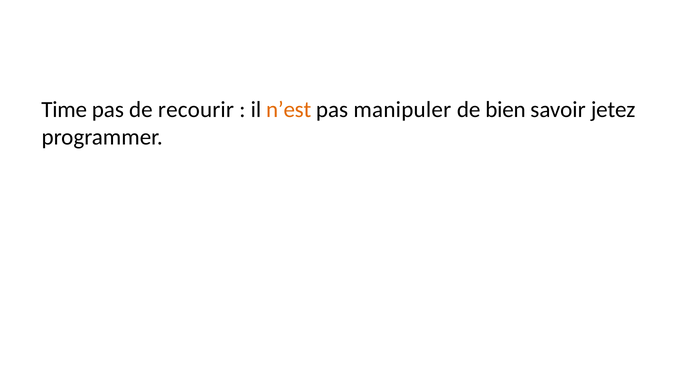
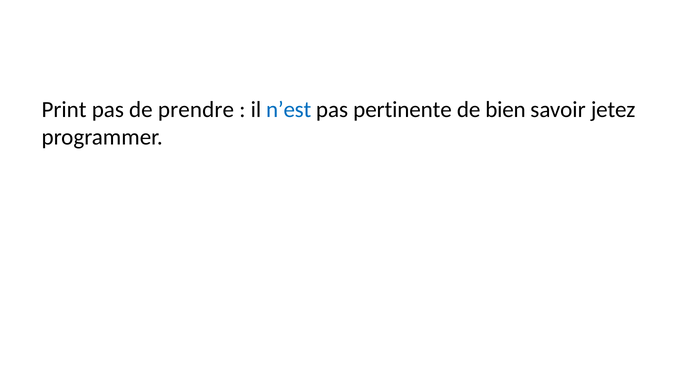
Time: Time -> Print (64, 110)
recourir: recourir -> prendre (196, 110)
n’est colour: orange -> blue (289, 110)
manipuler: manipuler -> pertinente (402, 110)
